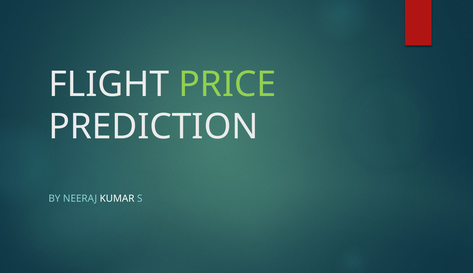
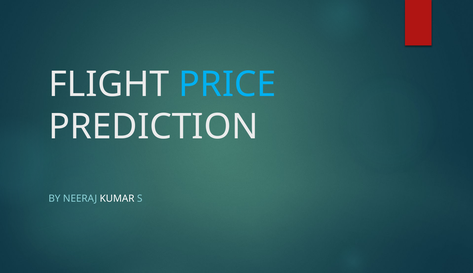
PRICE colour: light green -> light blue (227, 84)
